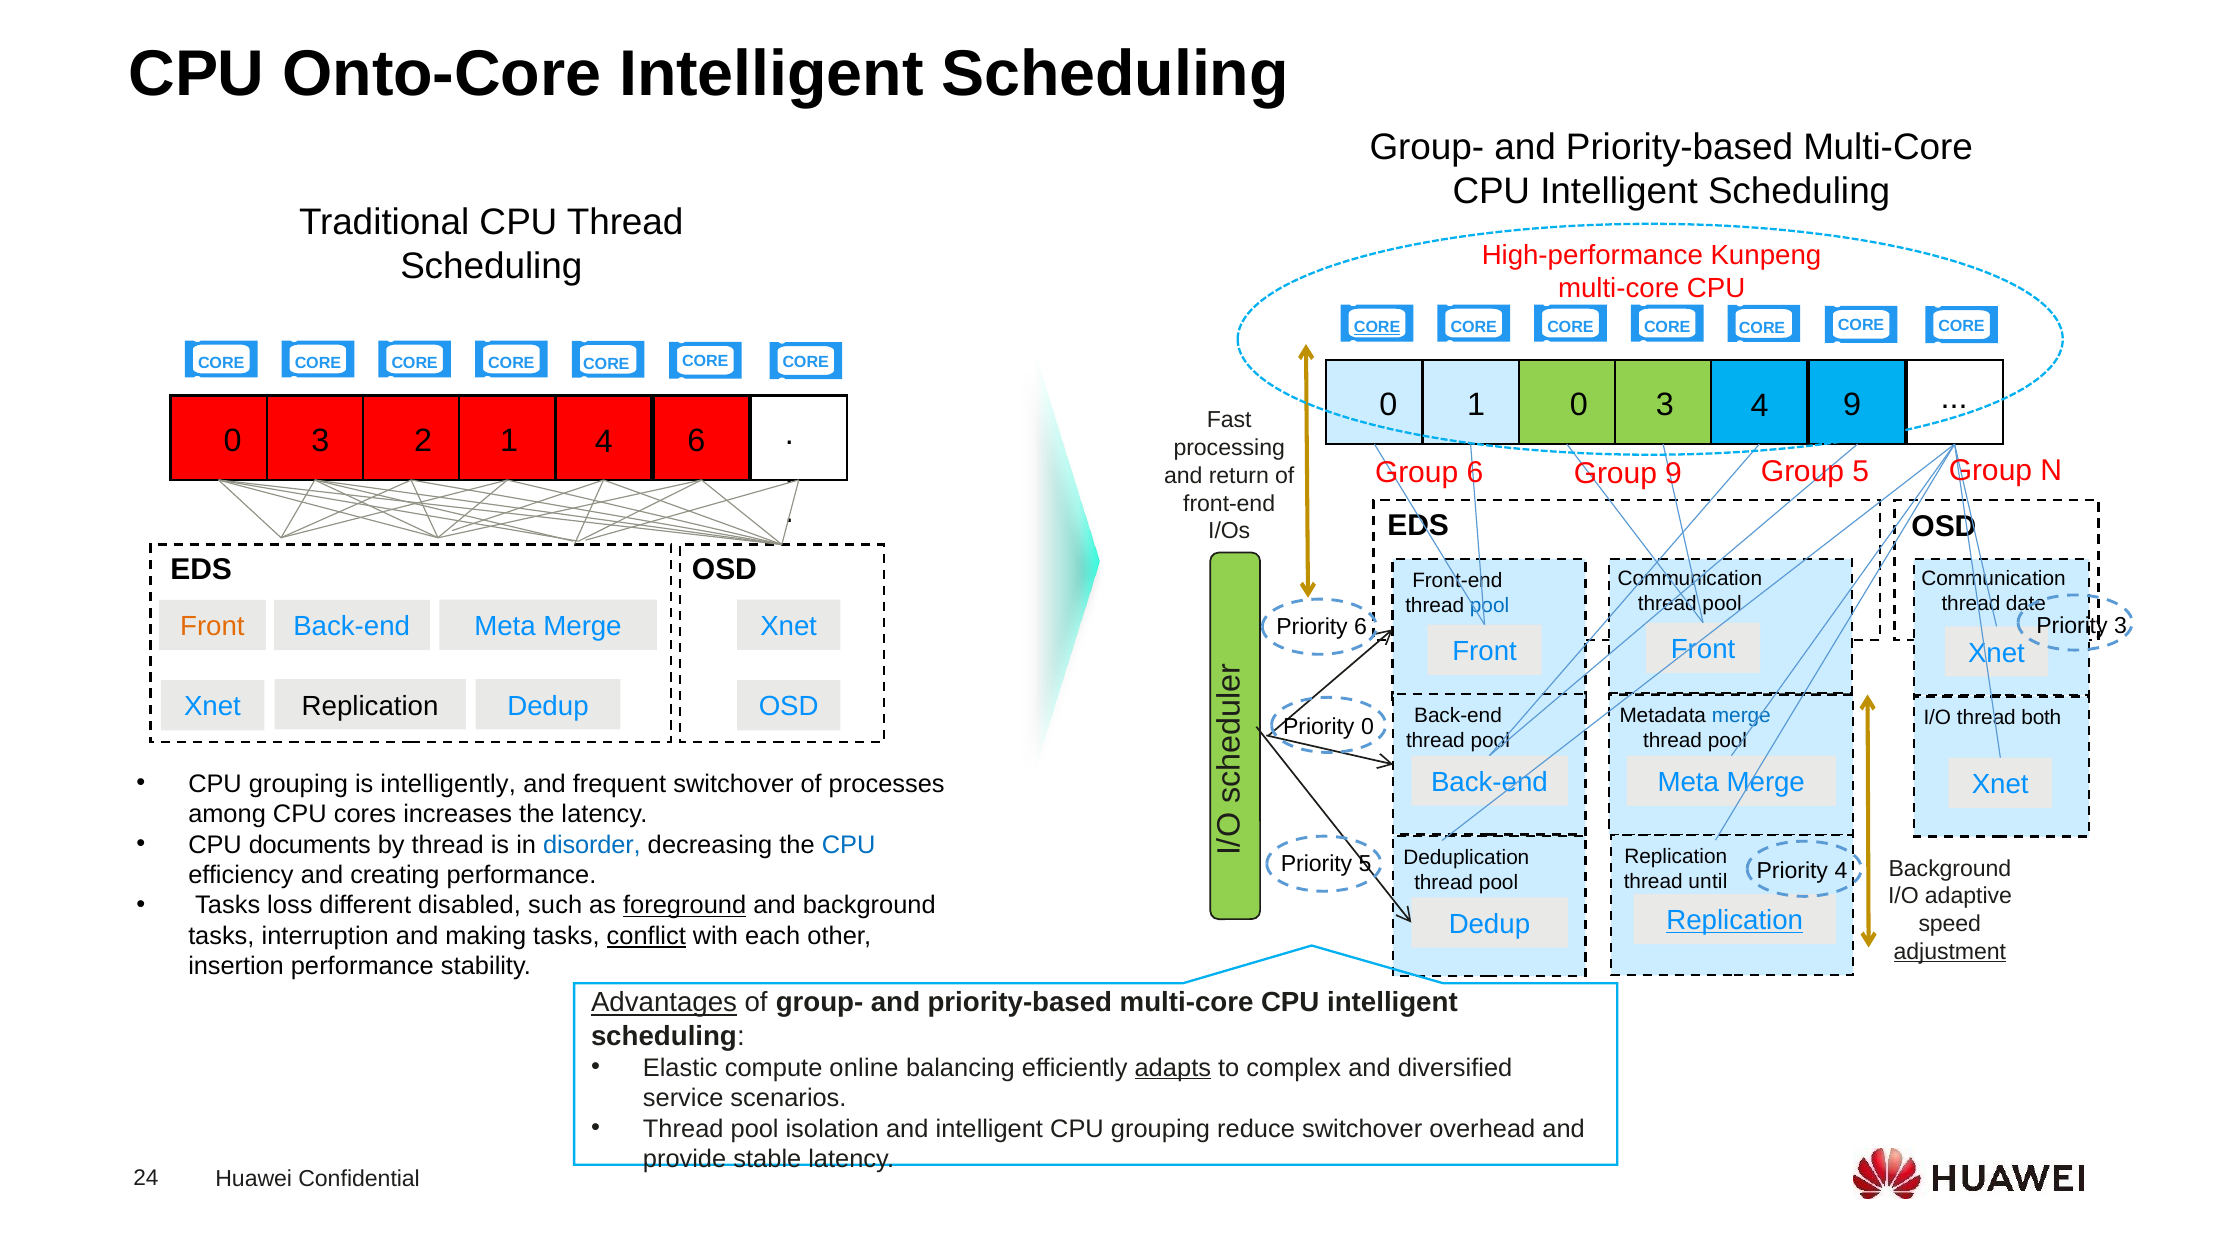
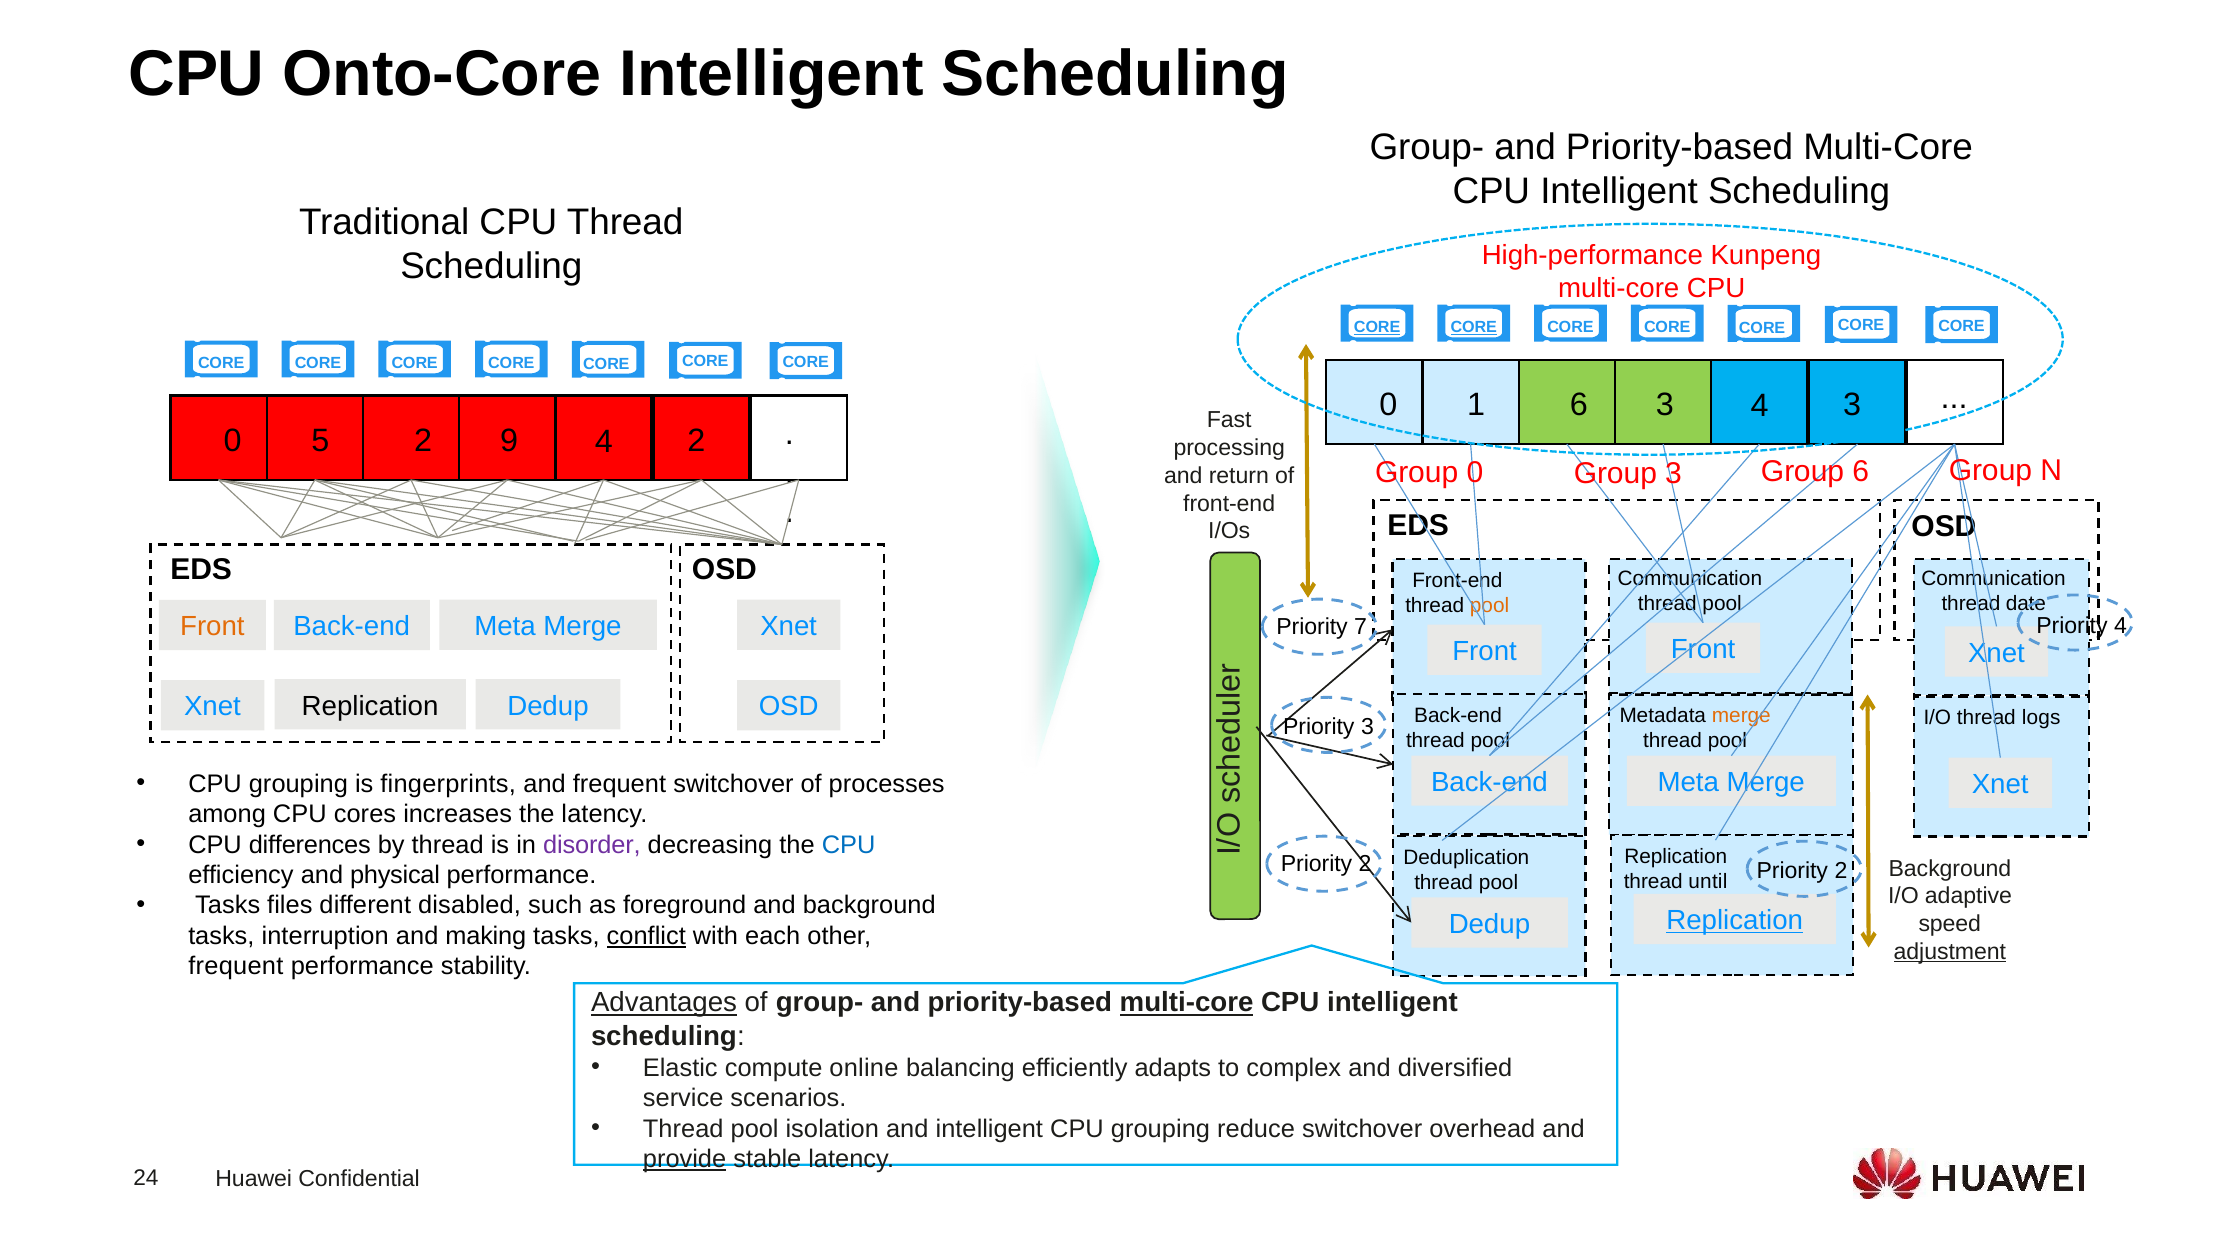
CORE underline: none -> present (1474, 327)
1 0: 0 -> 6 (1579, 405)
4 9: 9 -> 3 (1852, 405)
3: 3 -> 5 (320, 441)
2 1: 1 -> 9 (509, 441)
4 6: 6 -> 2 (696, 441)
Group 6: 6 -> 0 (1475, 473)
Group 9: 9 -> 3 (1674, 474)
Group 5: 5 -> 6 (1861, 472)
pool colour: blue -> orange (1490, 606)
Priority 3: 3 -> 4 (2121, 626)
Priority 6: 6 -> 7 (1361, 627)
merge colour: blue -> orange (1741, 716)
both: both -> logs (2041, 718)
Priority 0: 0 -> 3 (1367, 727)
intelligently: intelligently -> fingerprints (448, 784)
documents: documents -> differences (310, 845)
disorder colour: blue -> purple (592, 845)
5: 5 -> 2 (1365, 864)
4: 4 -> 2 (1841, 872)
creating: creating -> physical (395, 876)
loss: loss -> files (290, 906)
foreground underline: present -> none (685, 906)
insertion: insertion -> frequent (236, 967)
multi-core underline: none -> present (1187, 1003)
adapts underline: present -> none (1173, 1068)
provide underline: none -> present (685, 1160)
